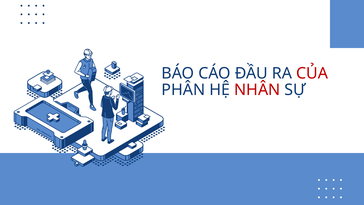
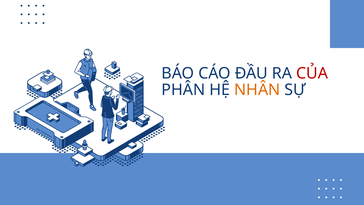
NHÂN colour: red -> orange (257, 90)
